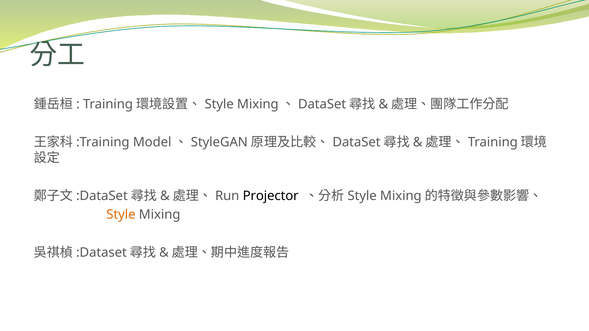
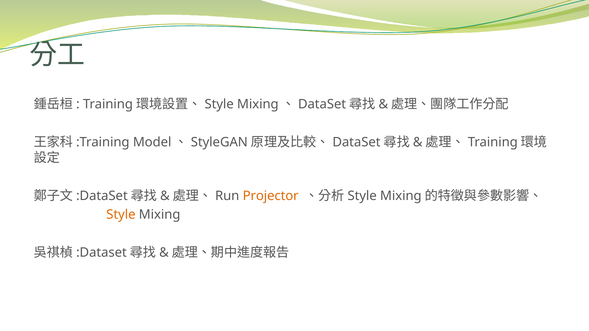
Projector colour: black -> orange (271, 196)
